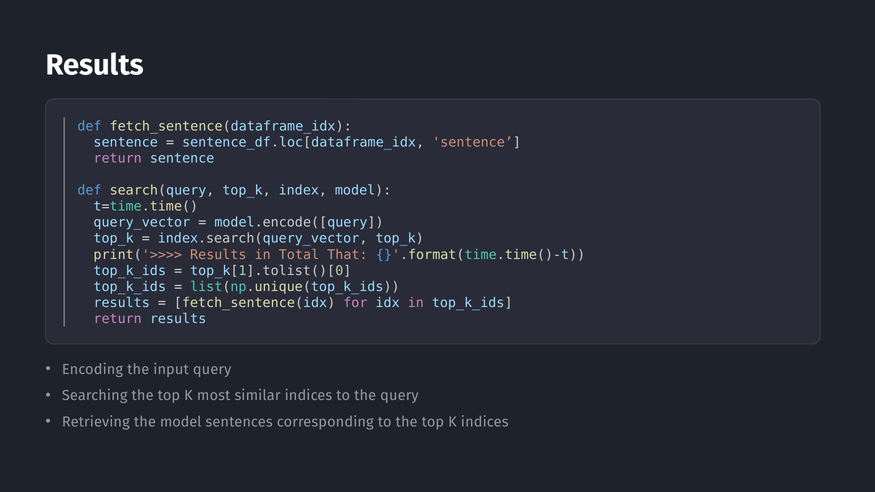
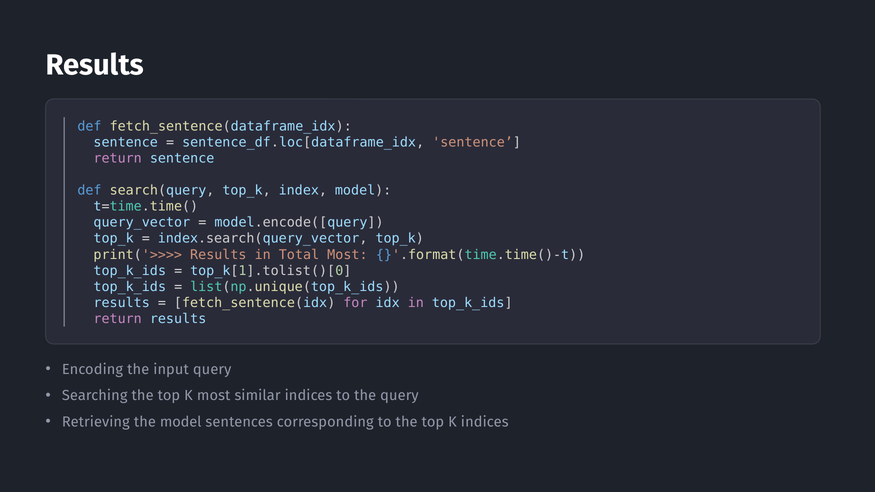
Total That: That -> Most (347, 255)
